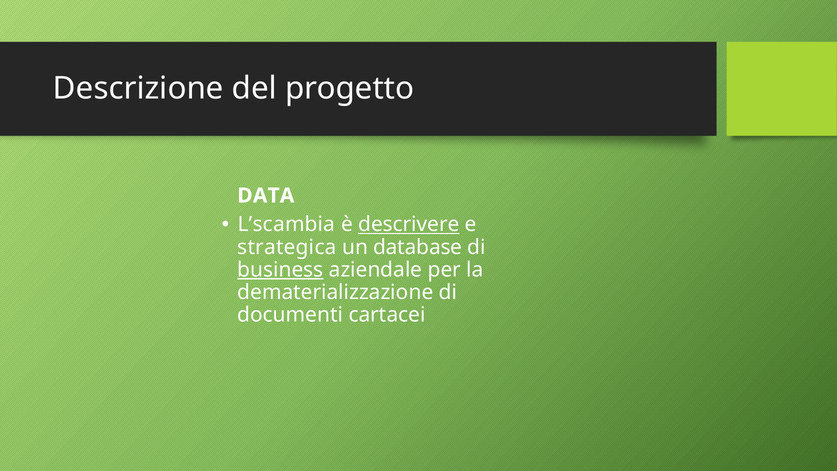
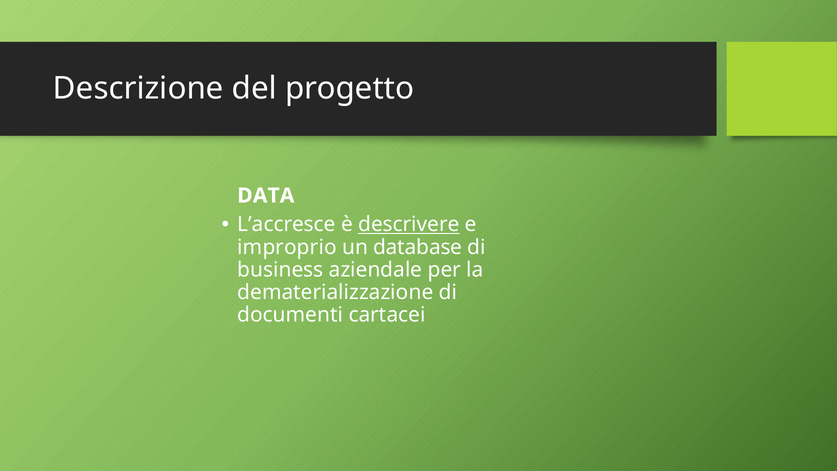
L’scambia: L’scambia -> L’accresce (287, 224)
strategica: strategica -> improprio (287, 247)
business underline: present -> none (280, 270)
